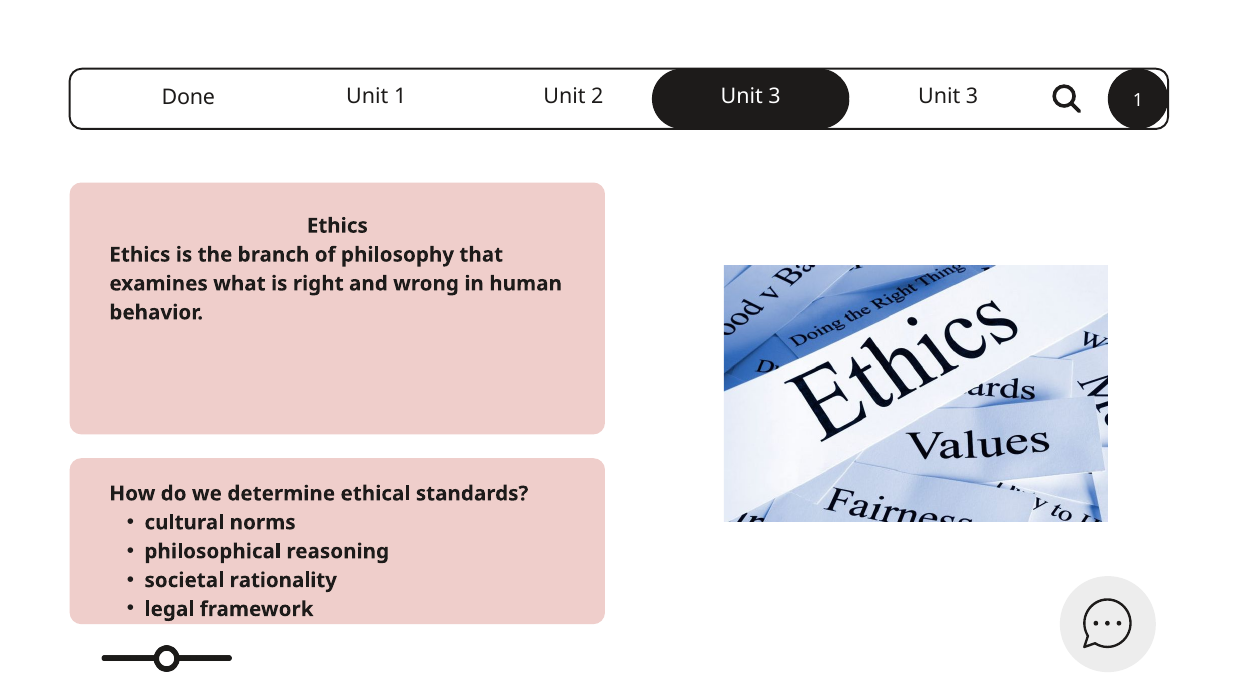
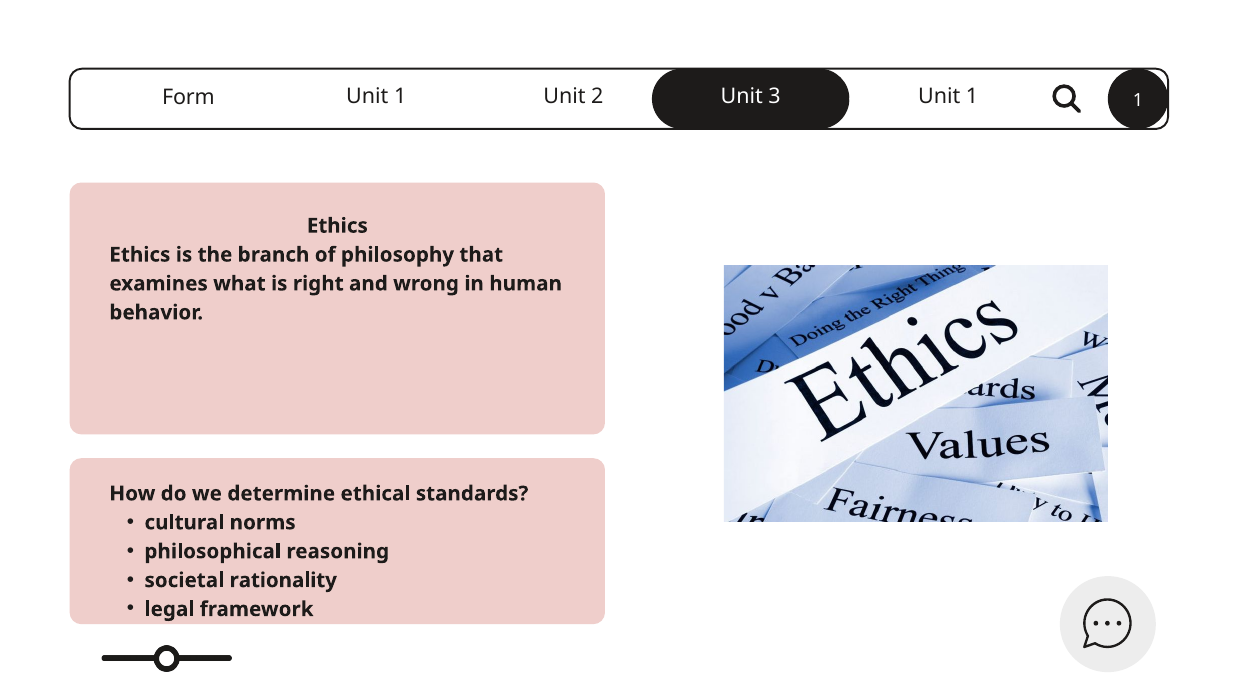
3 Unit 3: 3 -> 1 (972, 96)
Done: Done -> Form (188, 97)
